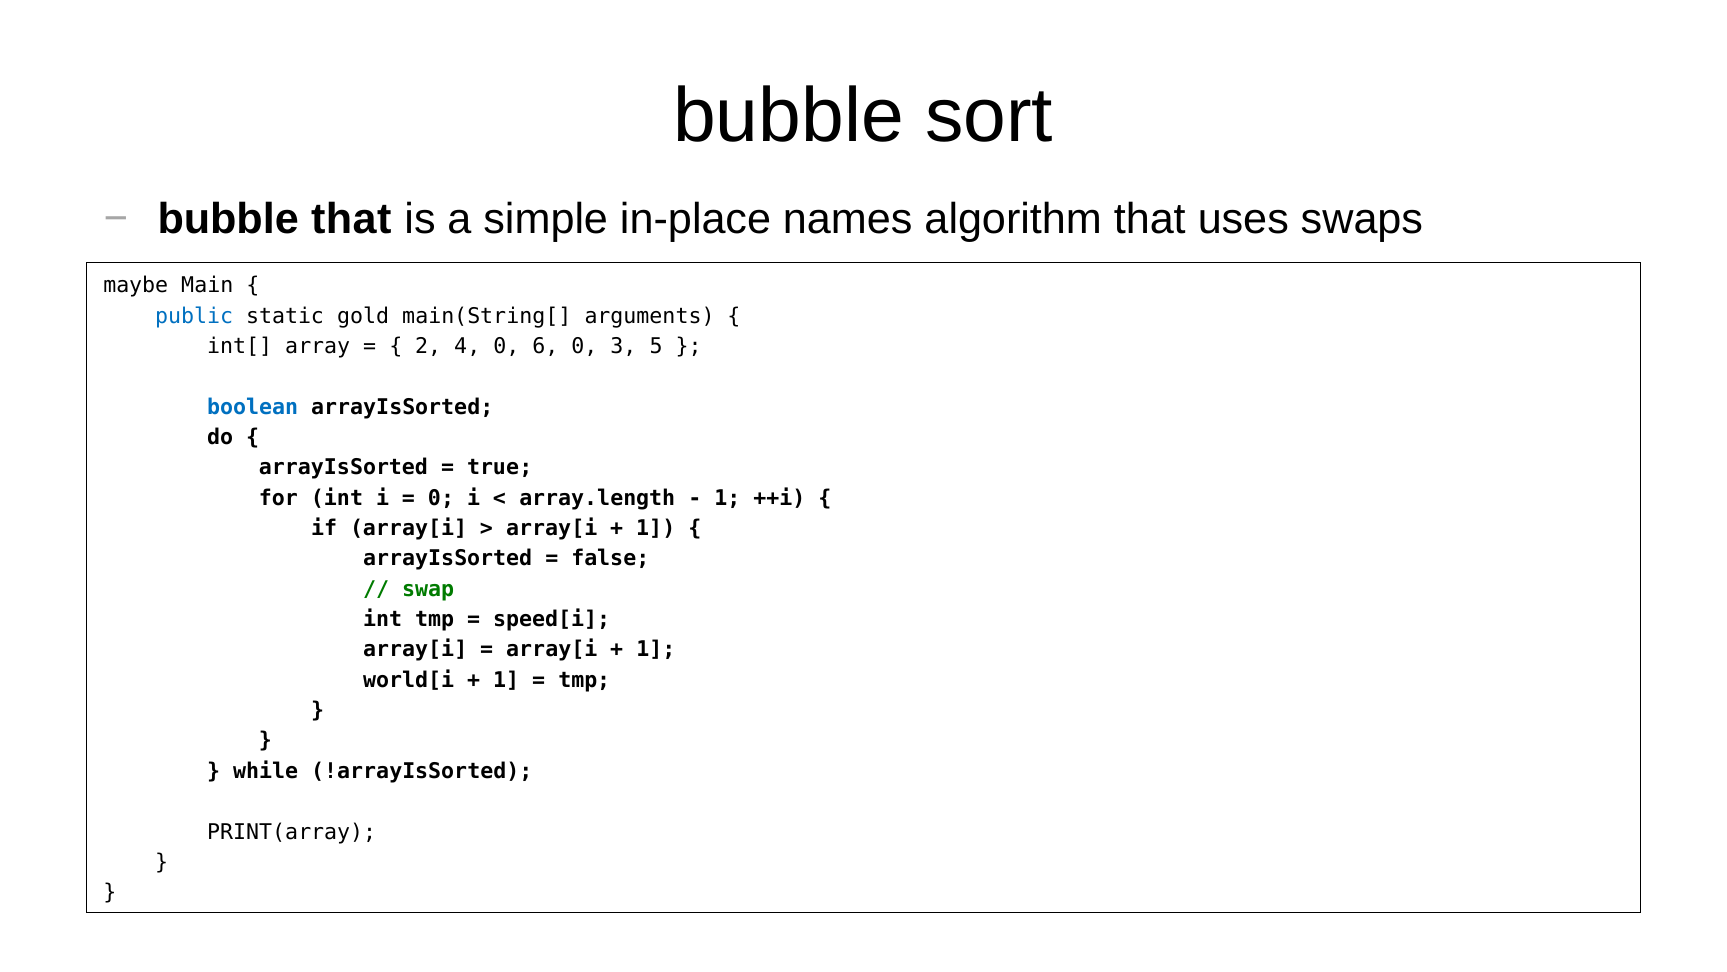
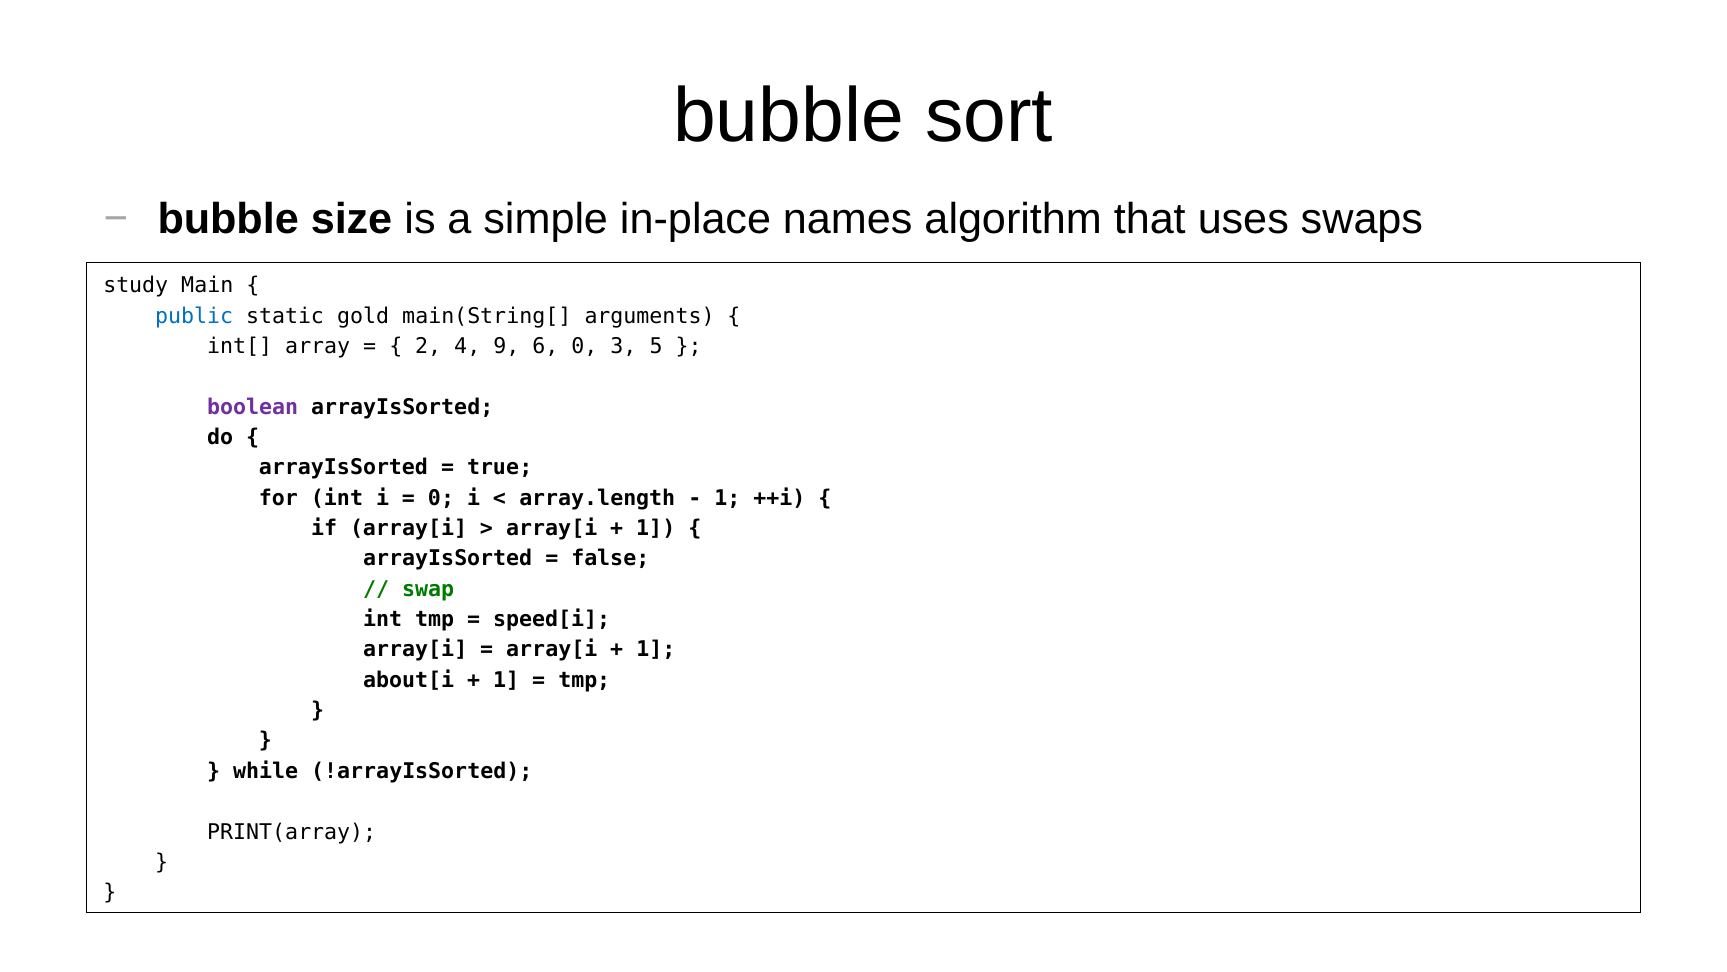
bubble that: that -> size (352, 220)
maybe: maybe -> study (136, 286)
4 0: 0 -> 9 (506, 346)
boolean colour: blue -> purple (253, 407)
world[i: world[i -> about[i (409, 680)
